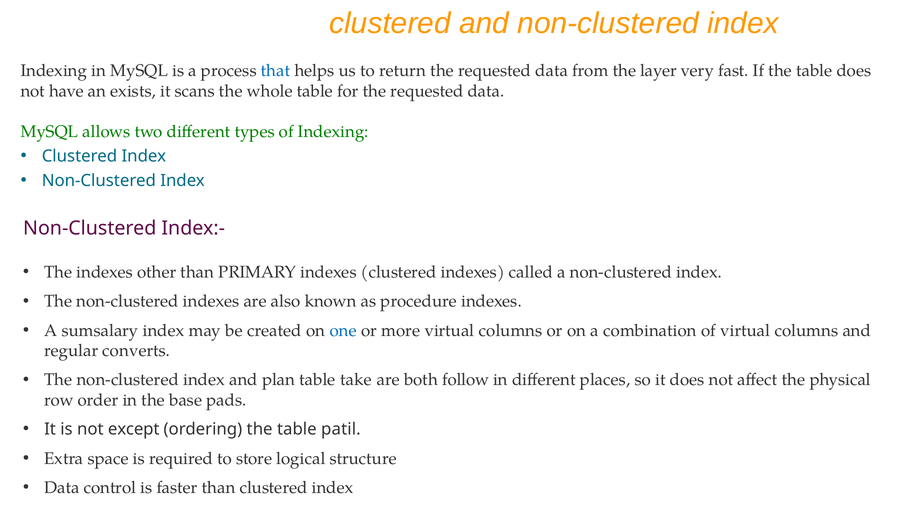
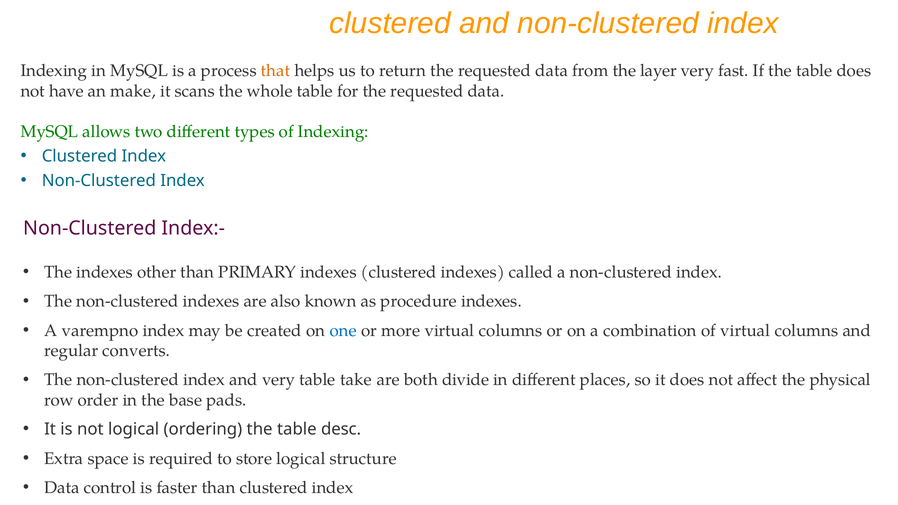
that colour: blue -> orange (276, 71)
exists: exists -> make (133, 91)
sumsalary: sumsalary -> varempno (100, 331)
and plan: plan -> very (279, 380)
follow: follow -> divide (466, 380)
not except: except -> logical (134, 429)
patil: patil -> desc (341, 429)
